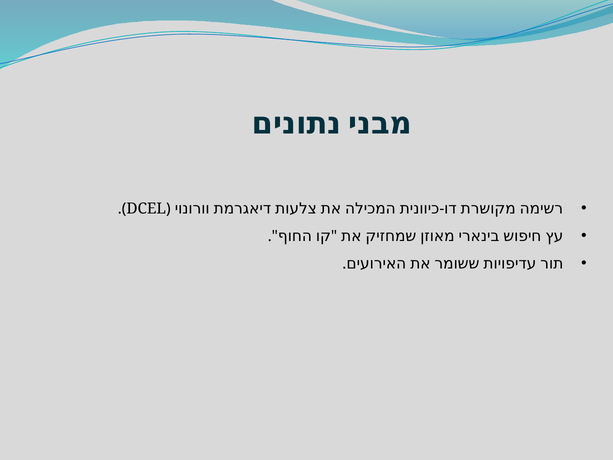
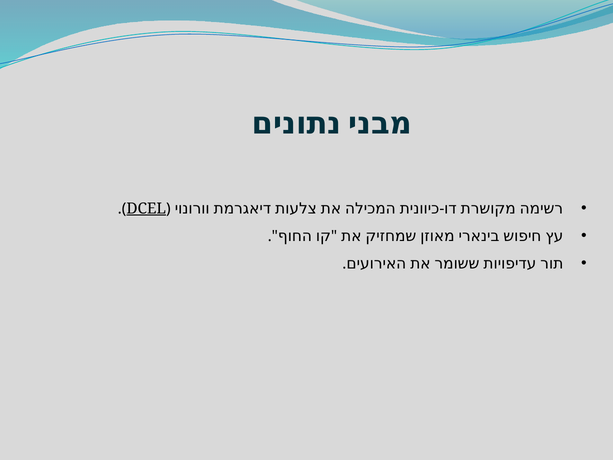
DCEL underline: none -> present (146, 208)
